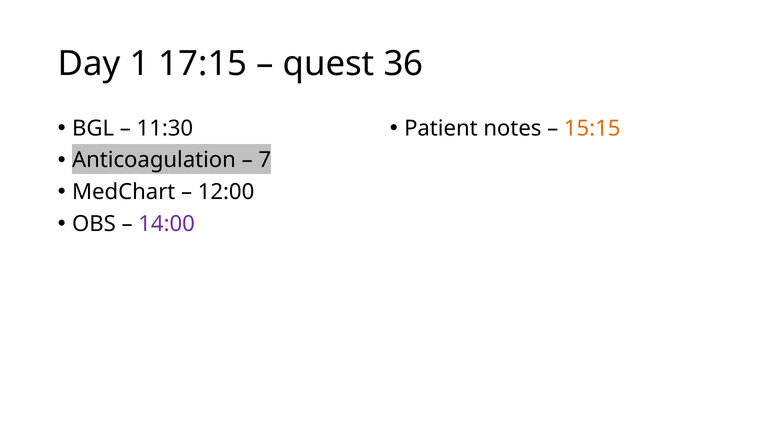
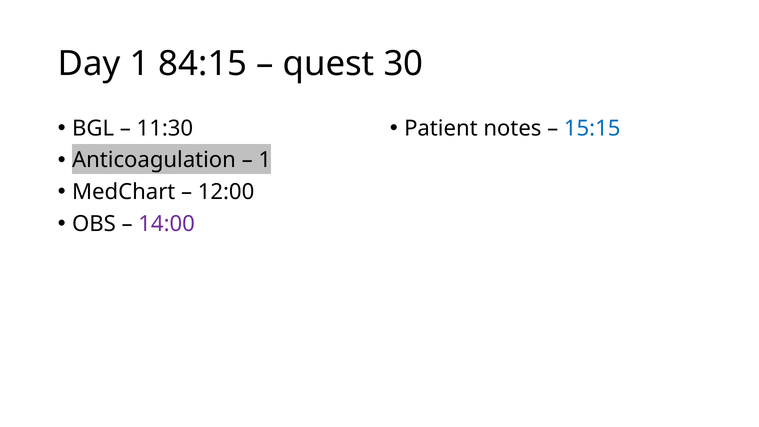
17:15: 17:15 -> 84:15 (203, 64)
36: 36 -> 30 (403, 64)
15:15 colour: orange -> blue (592, 128)
7: 7 -> 1 (265, 160)
